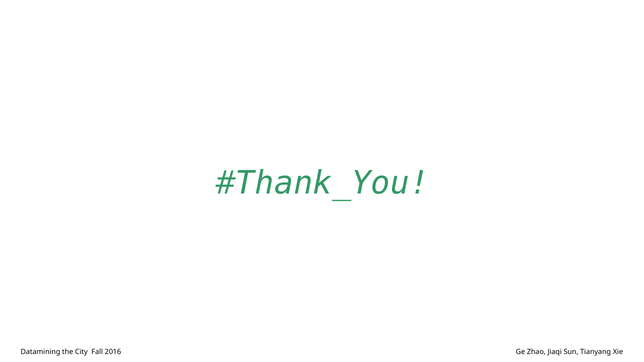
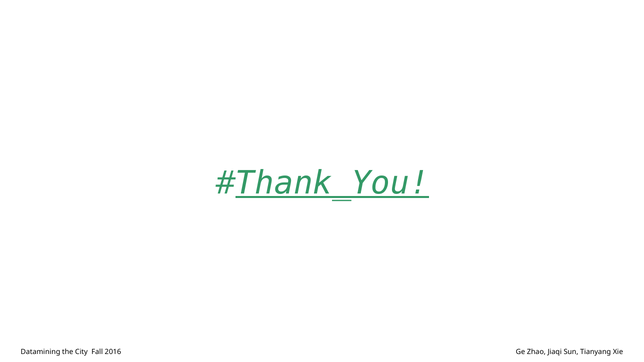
Thank_You underline: none -> present (332, 183)
